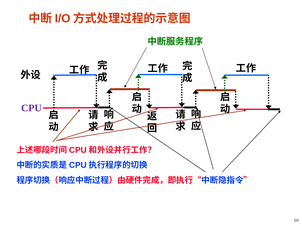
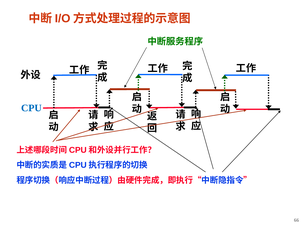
CPU colour: purple -> blue (31, 108)
